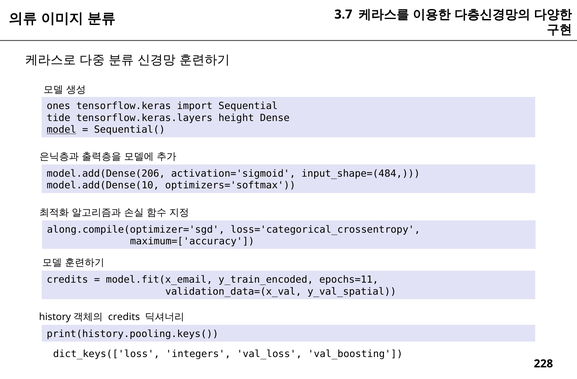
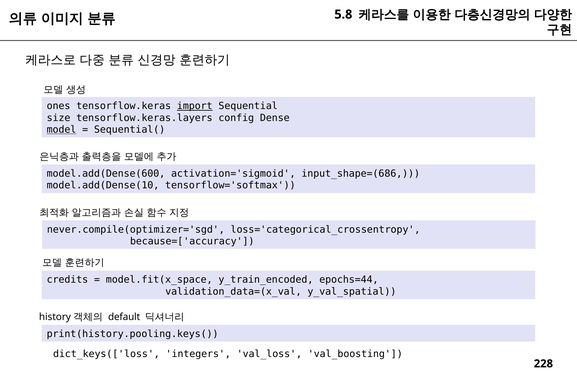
3.7: 3.7 -> 5.8 (343, 14)
import underline: none -> present (195, 106)
tide: tide -> size (59, 118)
height: height -> config (236, 118)
model.add(Dense(206: model.add(Dense(206 -> model.add(Dense(600 (106, 174)
input_shape=(484: input_shape=(484 -> input_shape=(686 (361, 174)
optimizers='softmax: optimizers='softmax -> tensorflow='softmax (230, 185)
along.compile(optimizer='sgd: along.compile(optimizer='sgd -> never.compile(optimizer='sgd (136, 229)
maximum=['accuracy: maximum=['accuracy -> because=['accuracy (192, 241)
model.fit(x_email: model.fit(x_email -> model.fit(x_space (159, 280)
epochs=11: epochs=11 -> epochs=44 (349, 280)
credits: credits -> default (124, 317)
